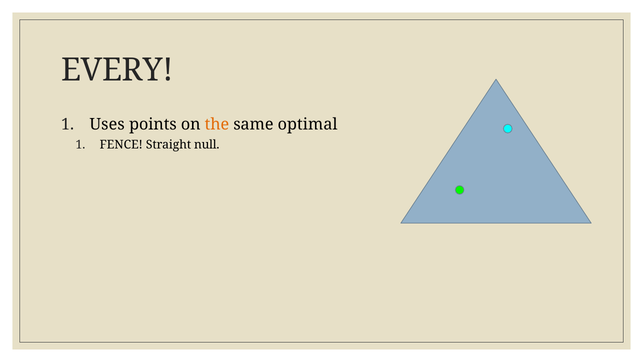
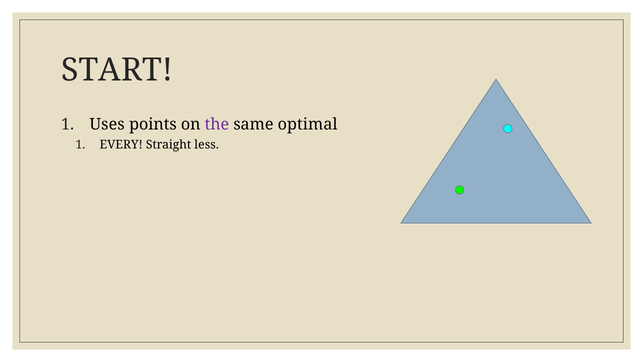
EVERY: EVERY -> START (117, 70)
the colour: orange -> purple (217, 125)
FENCE: FENCE -> EVERY (121, 145)
null: null -> less (207, 145)
